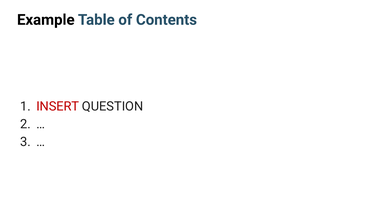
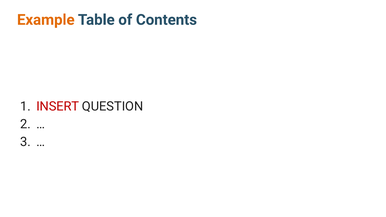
Example colour: black -> orange (46, 20)
